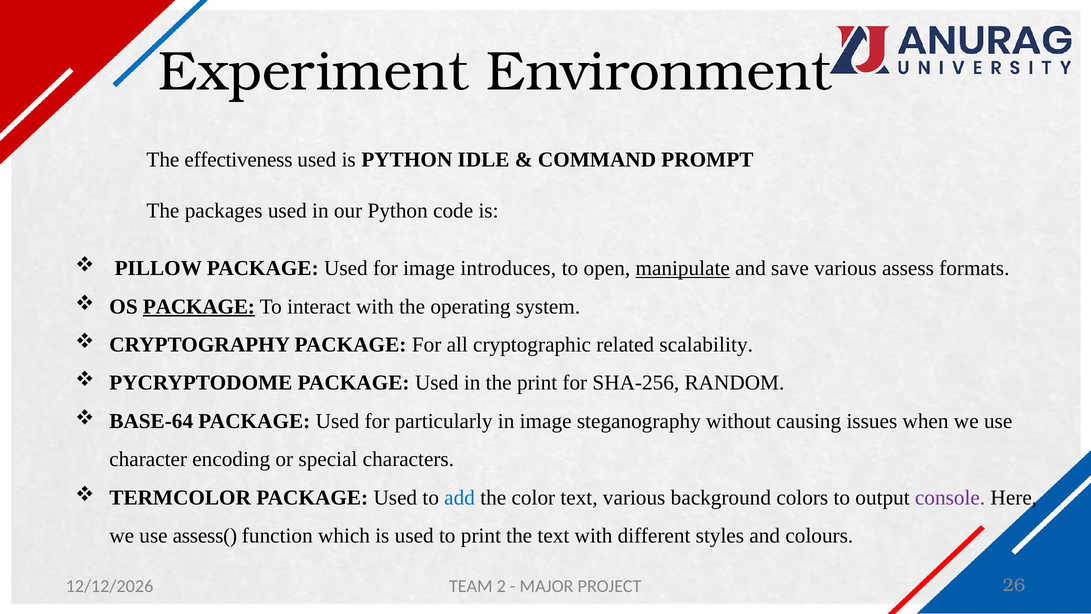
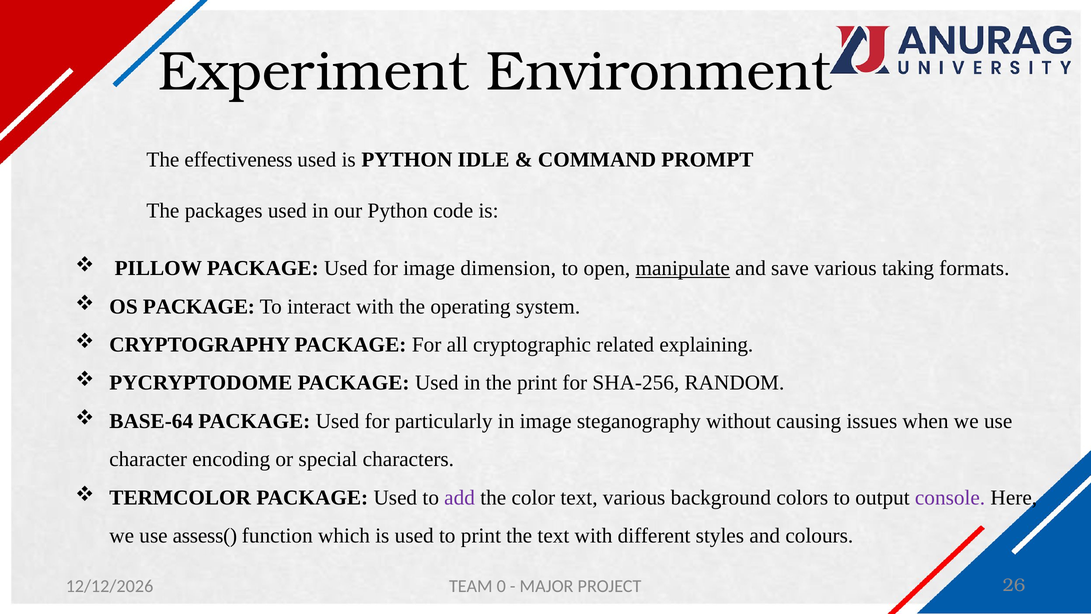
introduces: introduces -> dimension (508, 268)
assess: assess -> taking (908, 268)
PACKAGE underline: present -> none (199, 306)
scalability: scalability -> explaining (706, 345)
add colour: blue -> purple (460, 497)
2: 2 -> 0 (501, 586)
